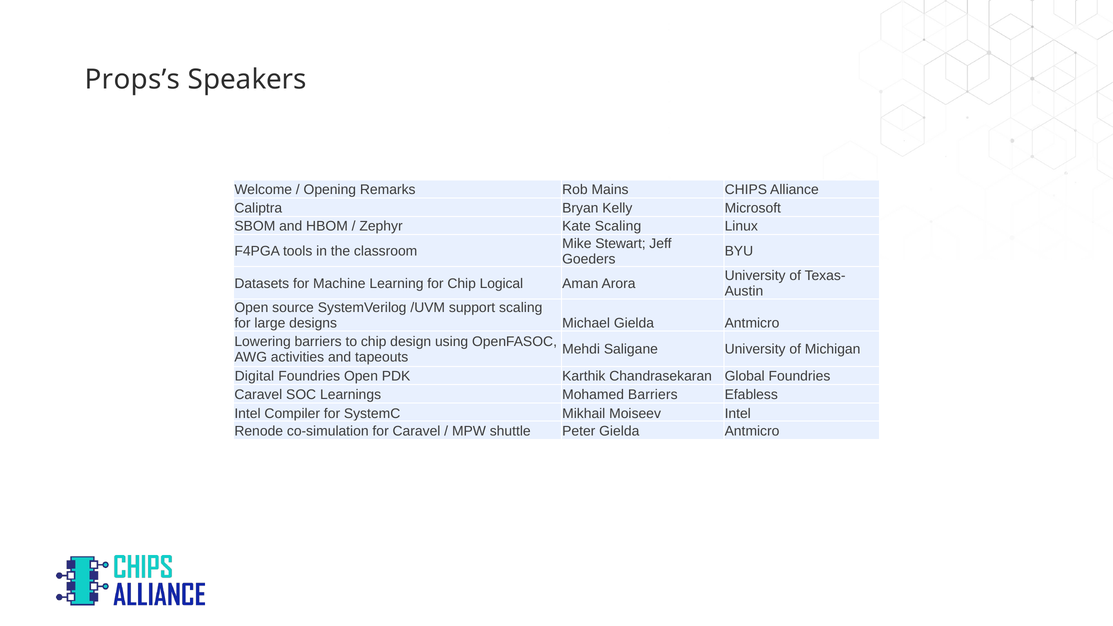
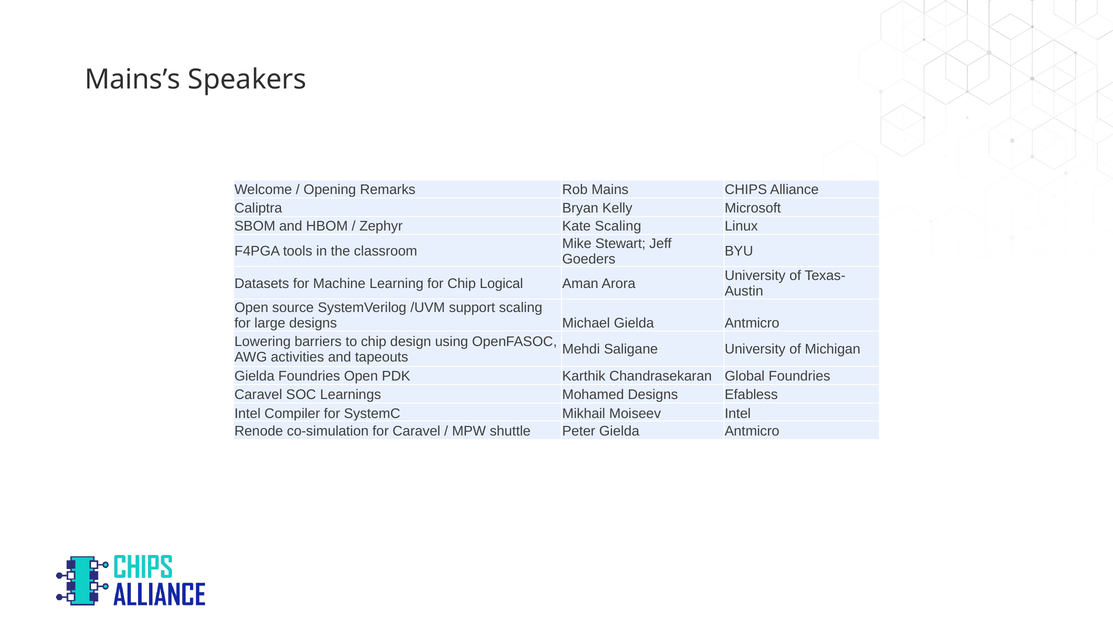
Props’s: Props’s -> Mains’s (133, 80)
Digital: Digital -> Gielda (254, 376)
Mohamed Barriers: Barriers -> Designs (653, 395)
